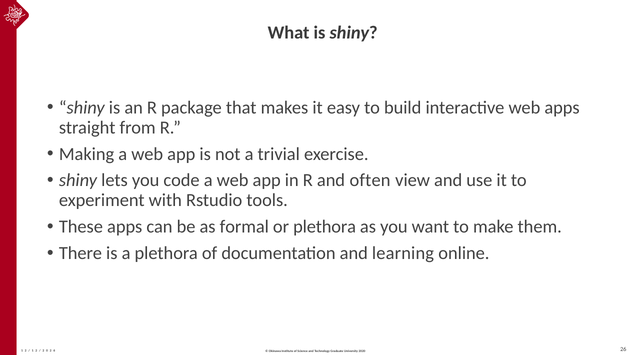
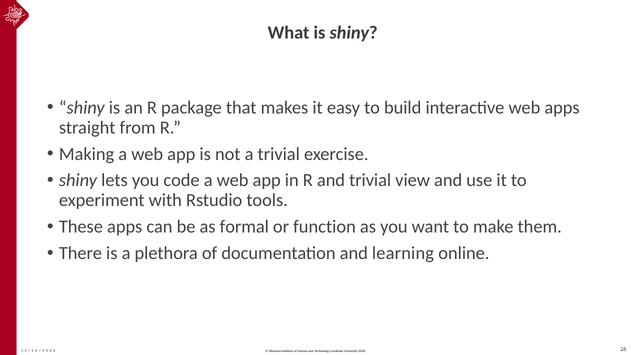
and often: often -> trivial (370, 180)
or plethora: plethora -> function (325, 227)
